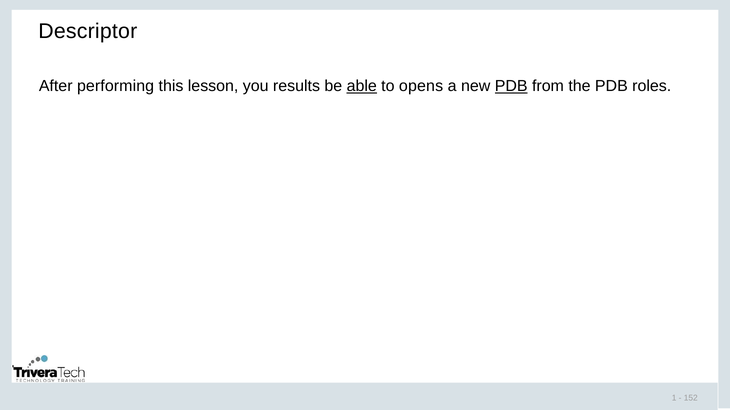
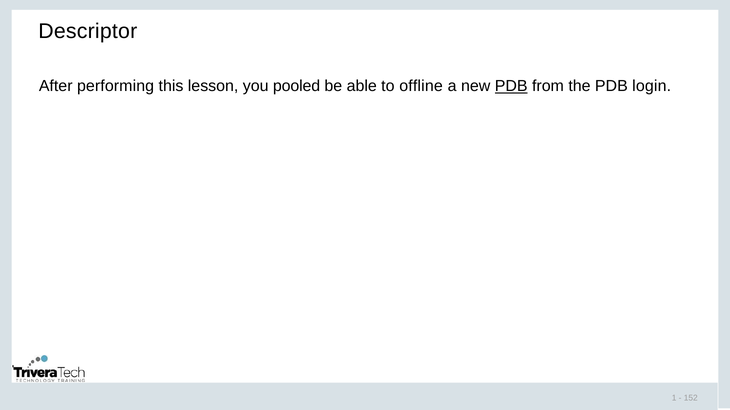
results: results -> pooled (297, 86)
able underline: present -> none (362, 86)
opens: opens -> offline (421, 86)
roles: roles -> login (652, 86)
